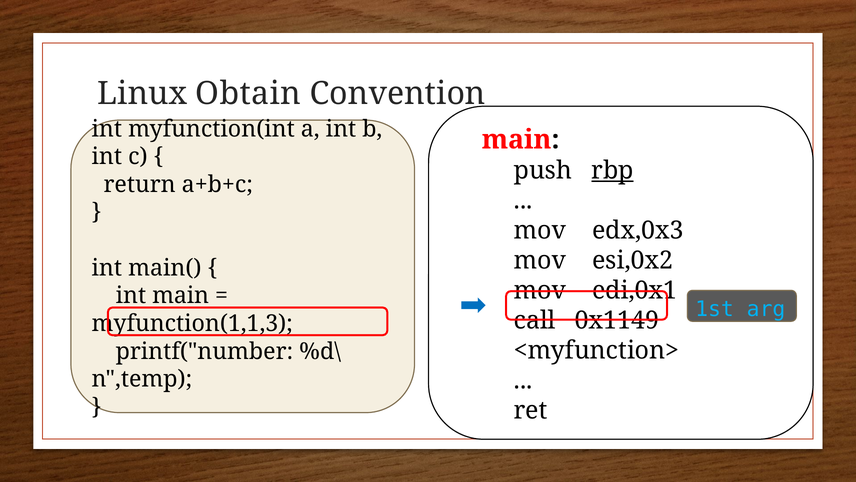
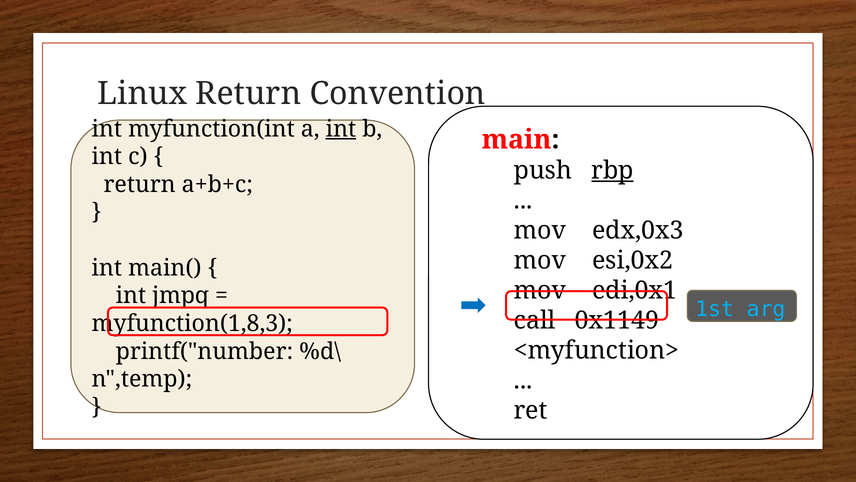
Linux Obtain: Obtain -> Return (248, 94)
int underline: none -> present (341, 129)
int main: main -> jmpq (181, 296)
myfunction(1,1,3: myfunction(1,1,3 -> myfunction(1,8,3 (192, 323)
